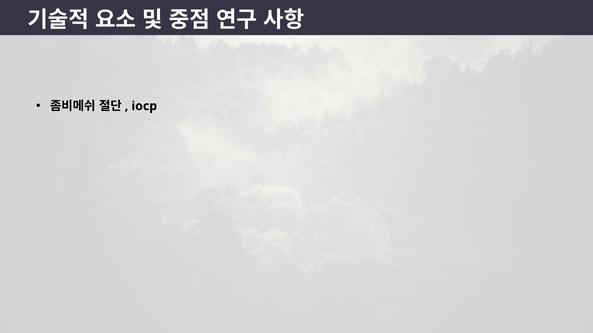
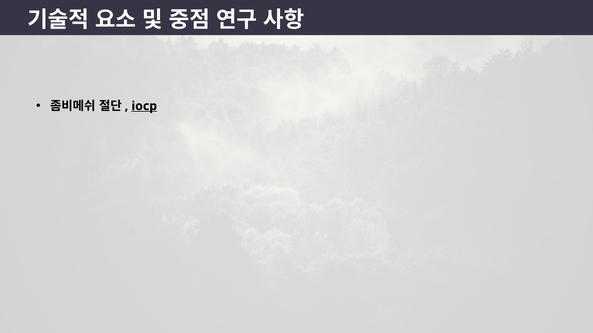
iocp underline: none -> present (144, 106)
